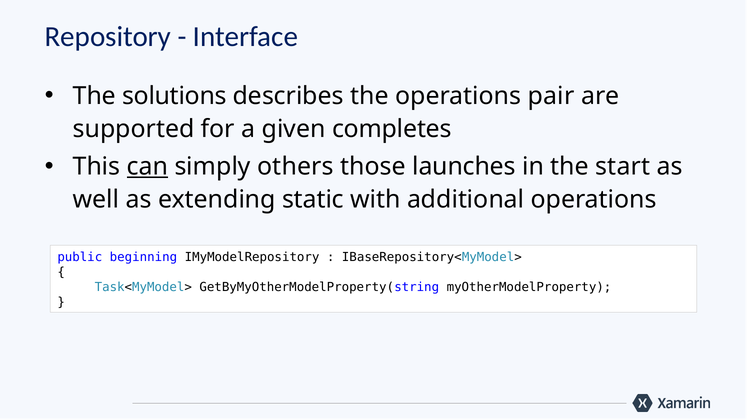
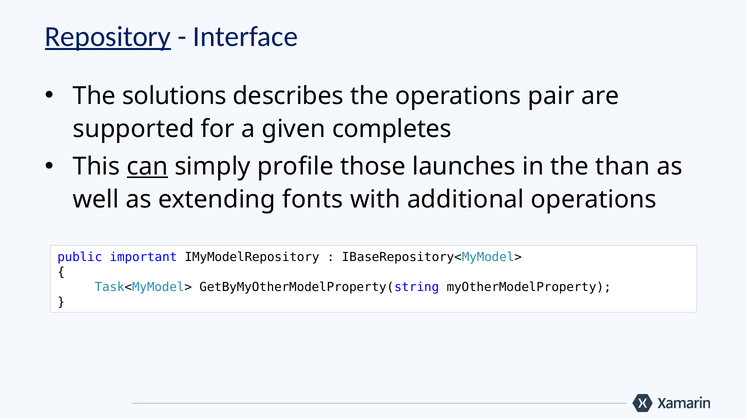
Repository underline: none -> present (108, 37)
others: others -> profile (296, 167)
start: start -> than (623, 167)
static: static -> fonts (313, 200)
beginning: beginning -> important (143, 257)
